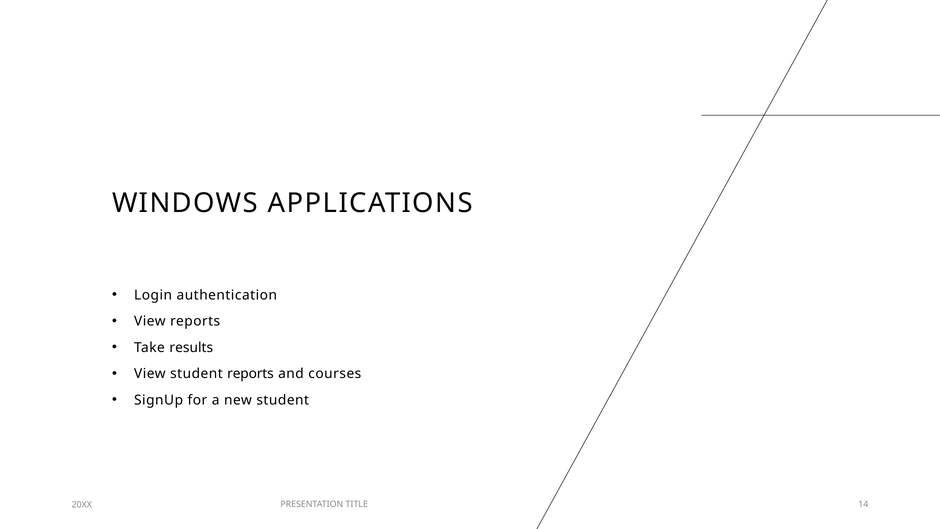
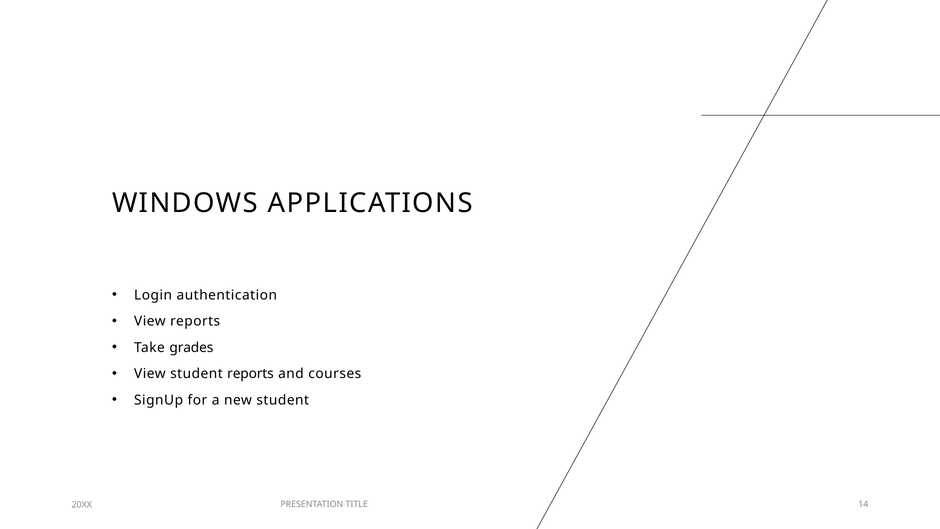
results: results -> grades (191, 347)
